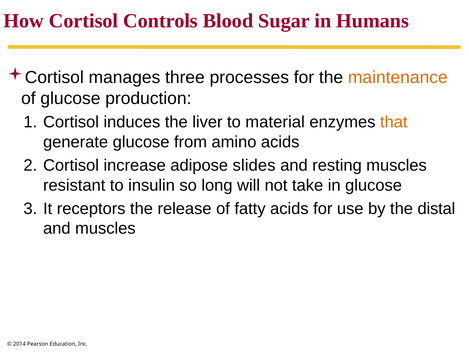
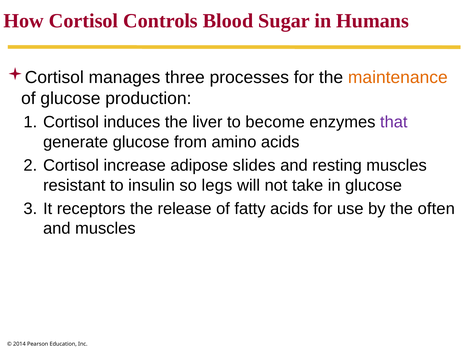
material: material -> become (275, 122)
that colour: orange -> purple (394, 122)
long: long -> legs (217, 185)
distal: distal -> often (436, 209)
